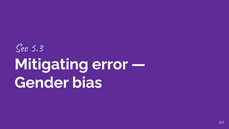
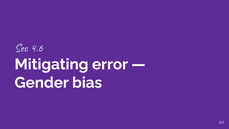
5.3: 5.3 -> 4.6 (37, 48)
